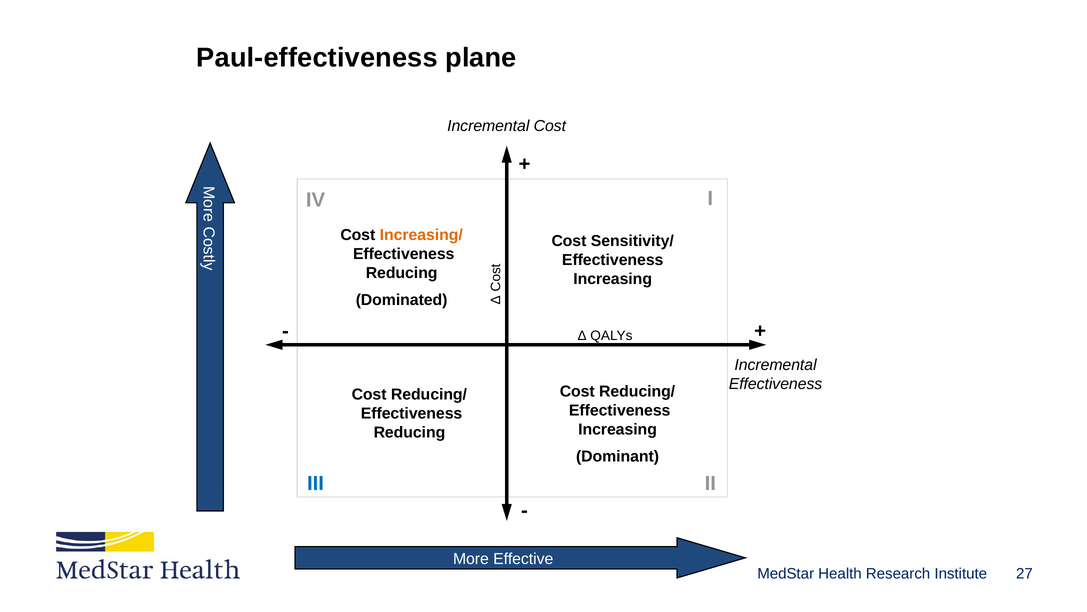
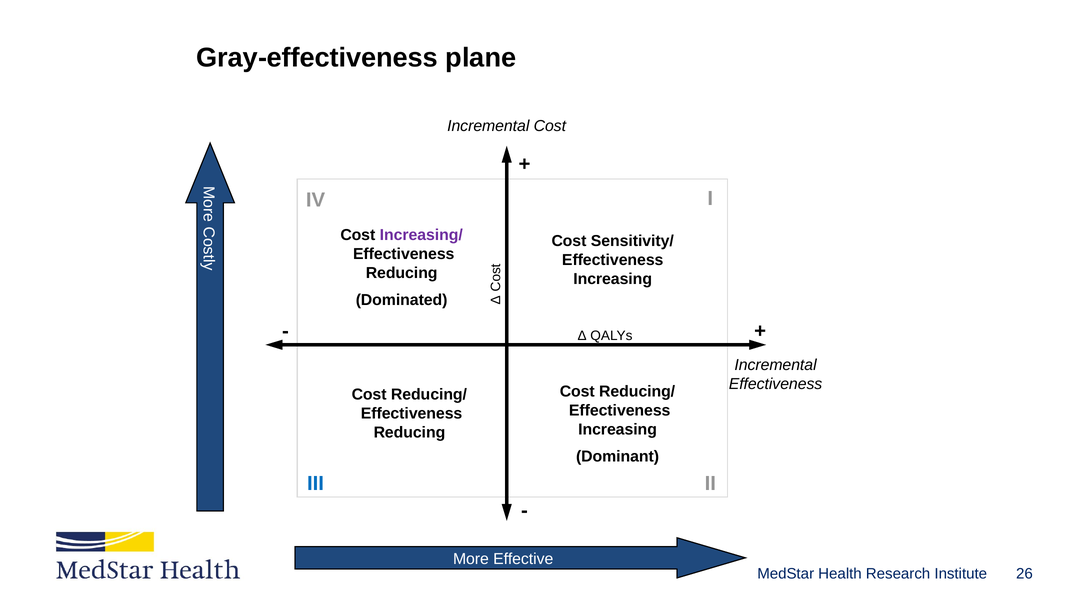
Paul-effectiveness: Paul-effectiveness -> Gray-effectiveness (317, 57)
Increasing/ colour: orange -> purple (421, 235)
27: 27 -> 26 (1024, 573)
